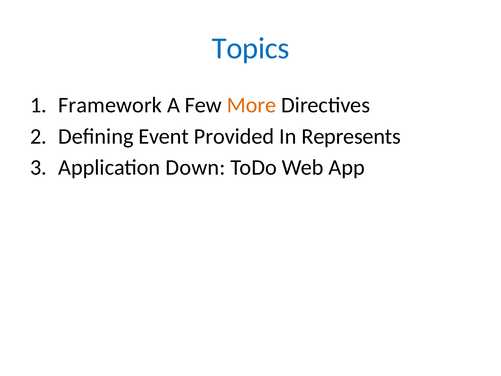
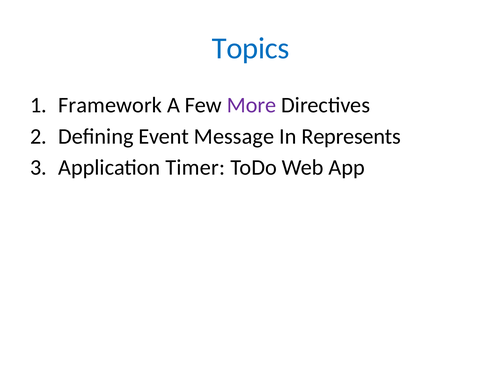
More colour: orange -> purple (252, 105)
Provided: Provided -> Message (234, 136)
Down: Down -> Timer (195, 168)
